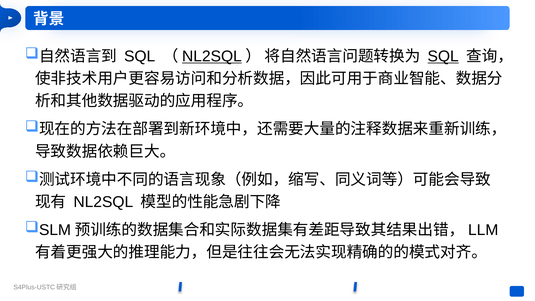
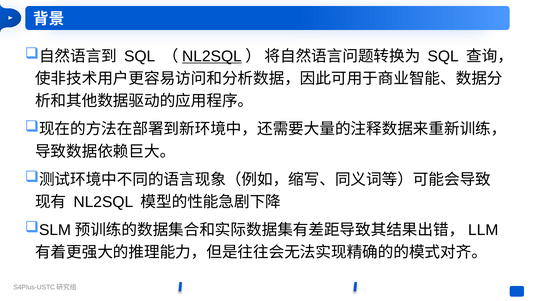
SQL underline: present -> none (443, 56)
